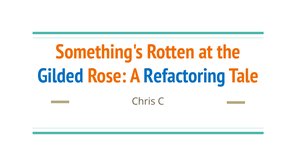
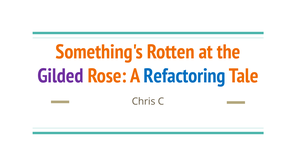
Gilded colour: blue -> purple (60, 76)
